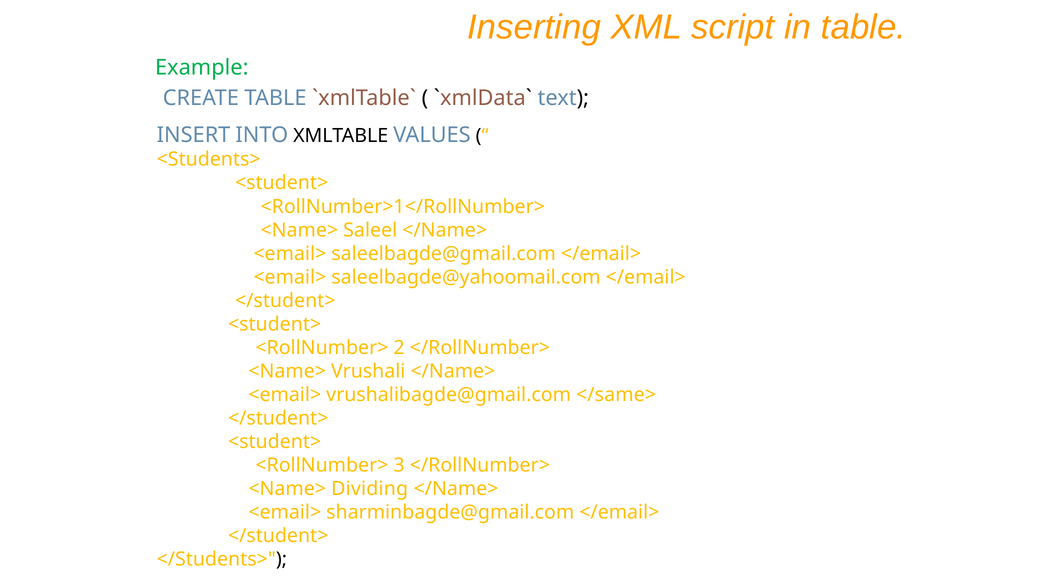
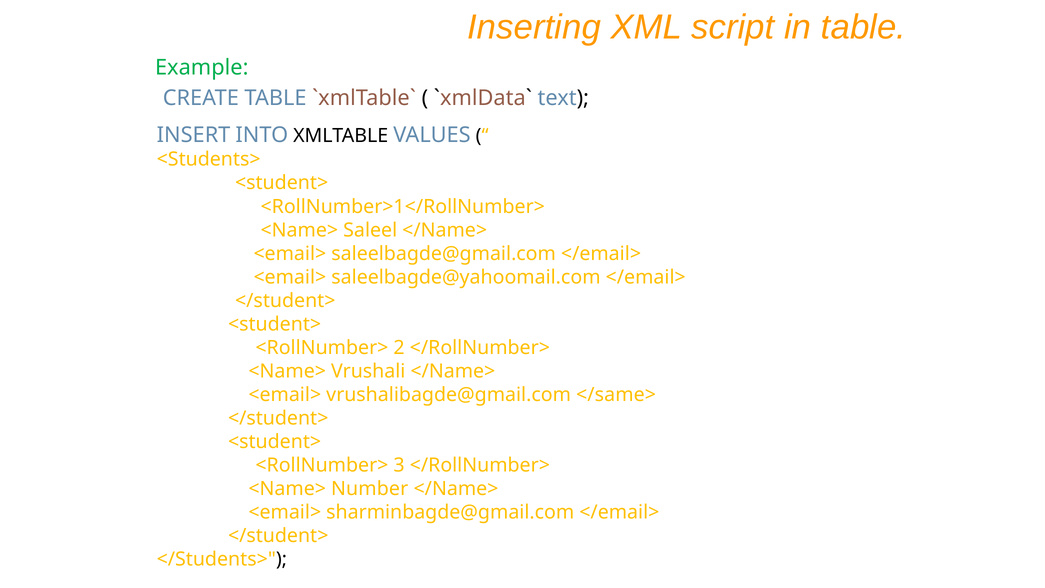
Dividing: Dividing -> Number (370, 489)
